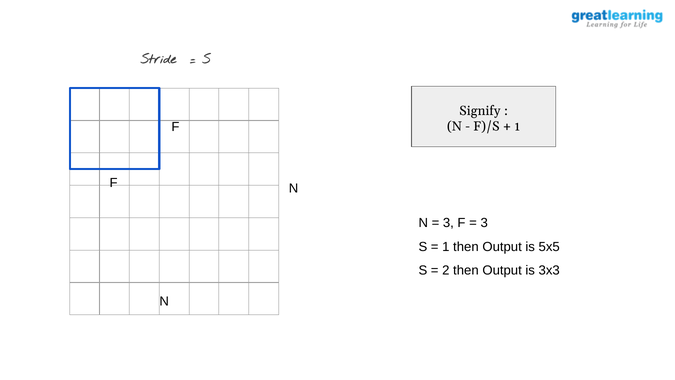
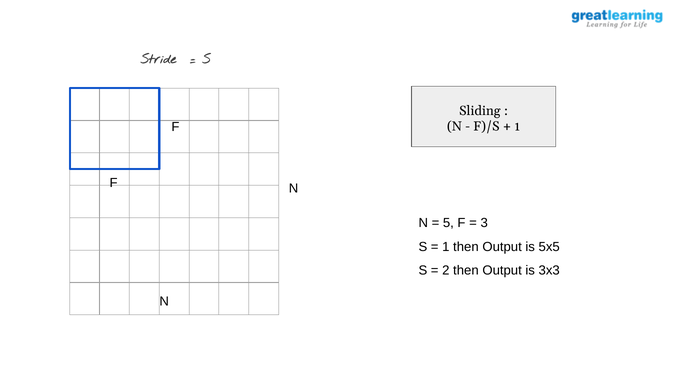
Signify: Signify -> Sliding (480, 111)
3: 3 -> 5 (448, 223)
